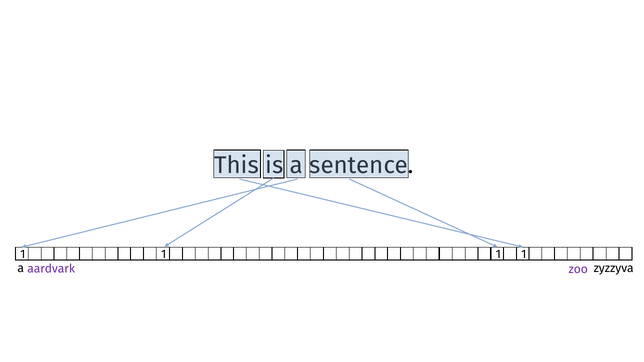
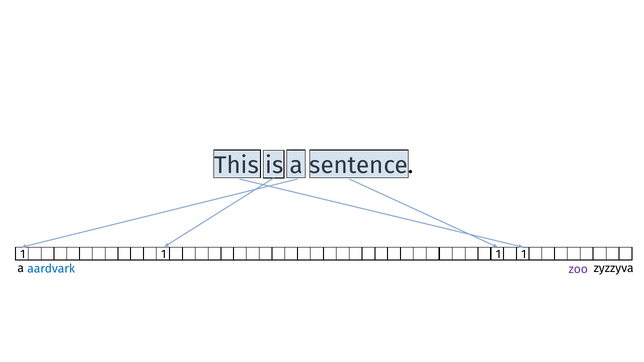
aardvark colour: purple -> blue (51, 269)
